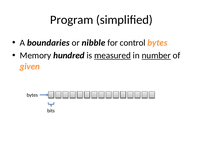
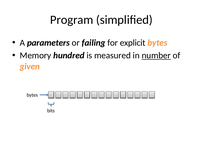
boundaries: boundaries -> parameters (48, 43)
nibble: nibble -> failing (94, 43)
control: control -> explicit (133, 43)
measured underline: present -> none (113, 55)
